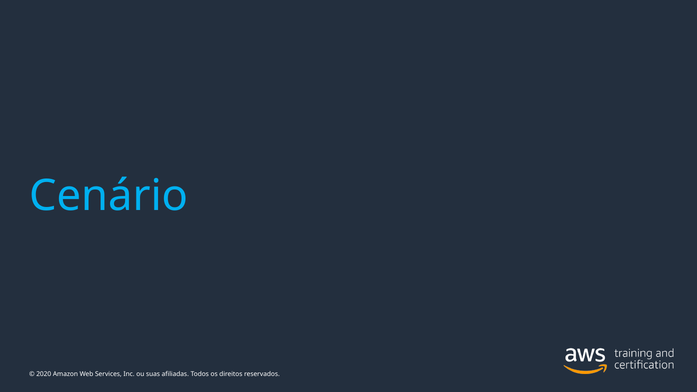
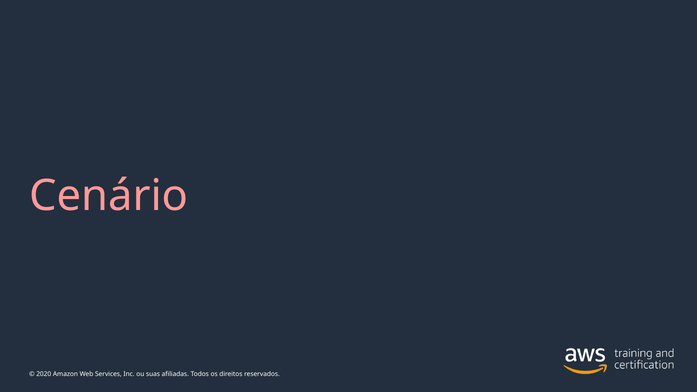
Cenário colour: light blue -> pink (109, 196)
